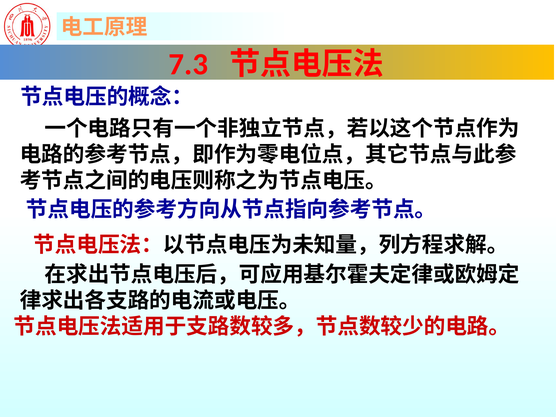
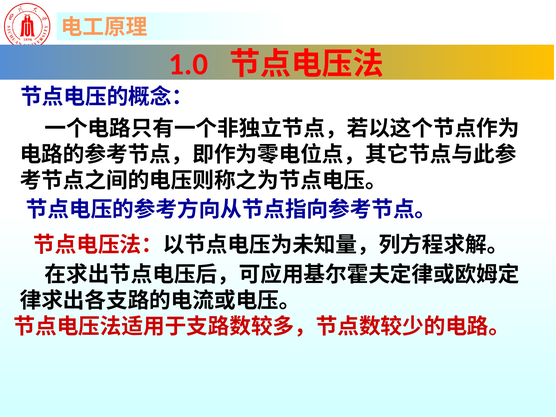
7.3: 7.3 -> 1.0 (188, 64)
